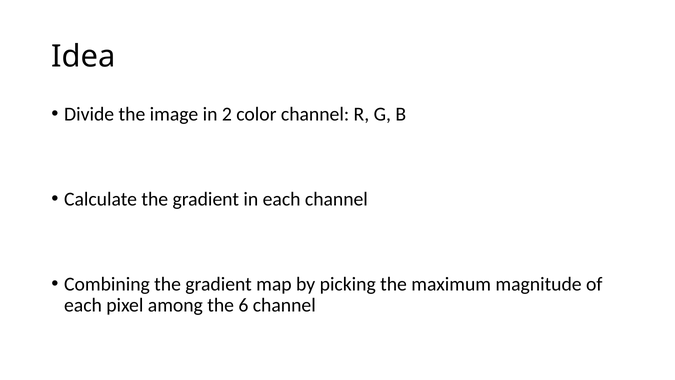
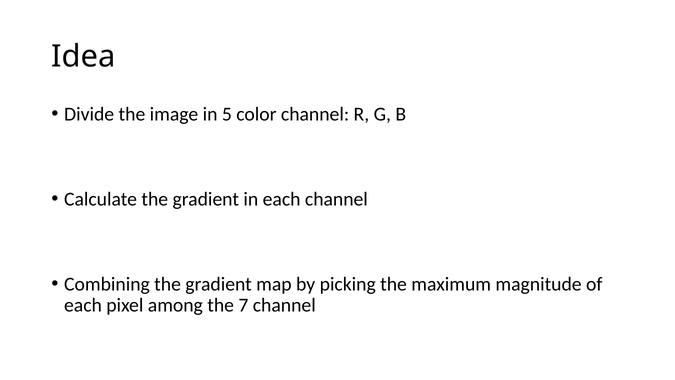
2: 2 -> 5 (227, 114)
6: 6 -> 7 (243, 305)
